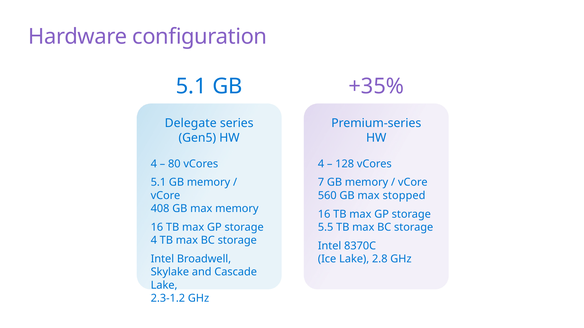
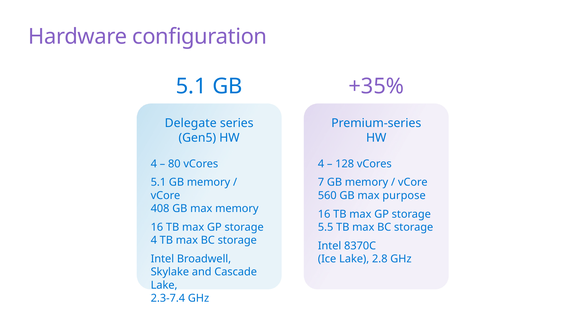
stopped: stopped -> purpose (404, 196)
2.3-1.2: 2.3-1.2 -> 2.3-7.4 (168, 299)
